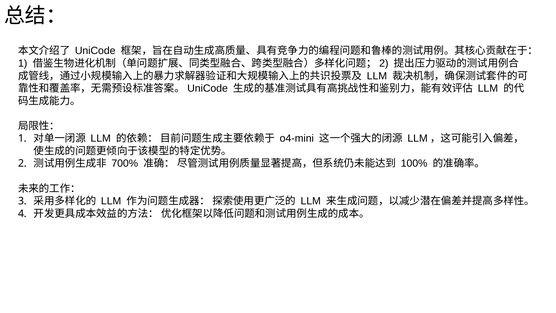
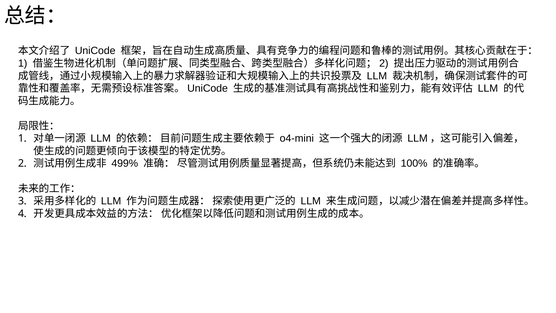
700%: 700% -> 499% (125, 163)
